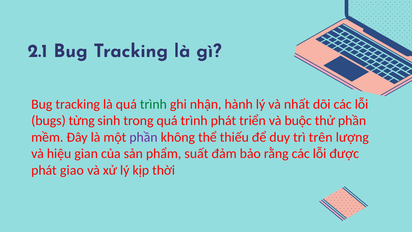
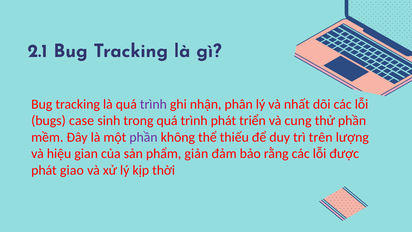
trình colour: green -> purple (153, 104)
hành: hành -> phân (239, 104)
từng: từng -> case (82, 121)
buộc: buộc -> cung (298, 121)
suất: suất -> giản (196, 154)
